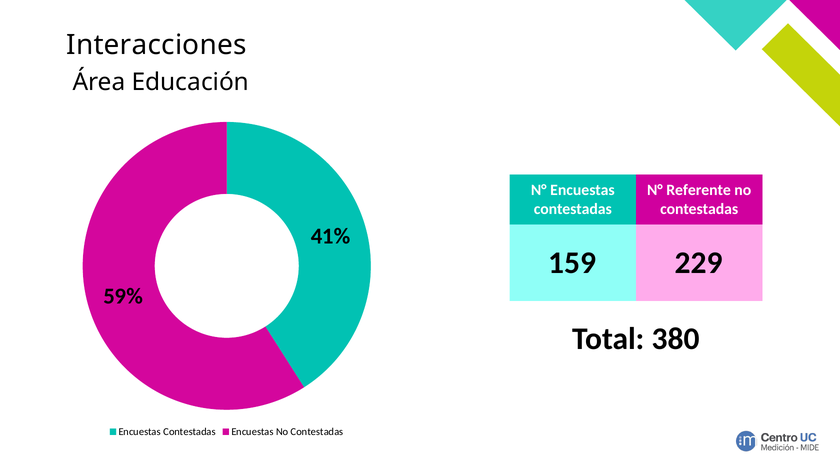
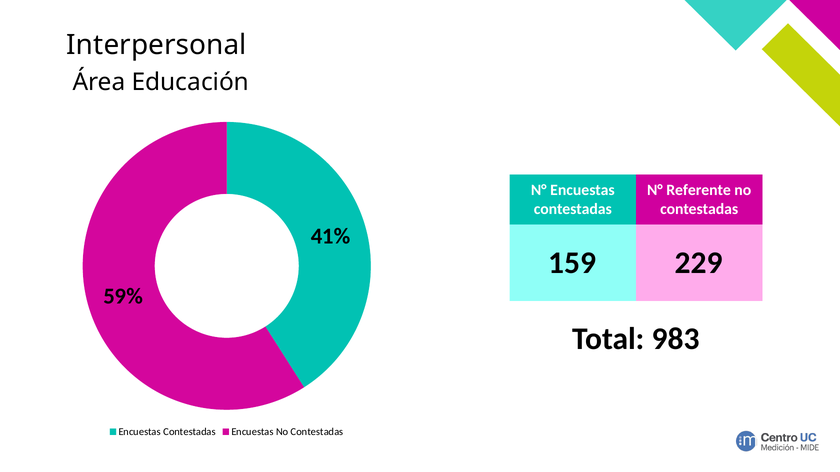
Interacciones: Interacciones -> Interpersonal (157, 45)
380: 380 -> 983 (676, 339)
